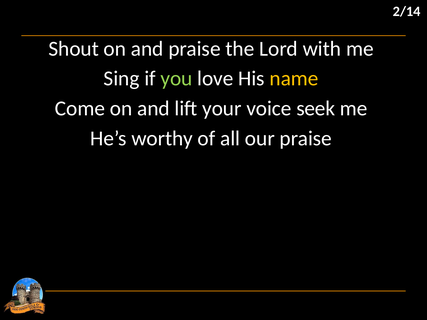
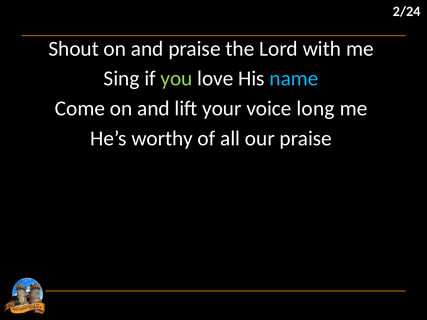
2/14: 2/14 -> 2/24 (407, 12)
name colour: yellow -> light blue (294, 79)
seek: seek -> long (316, 109)
